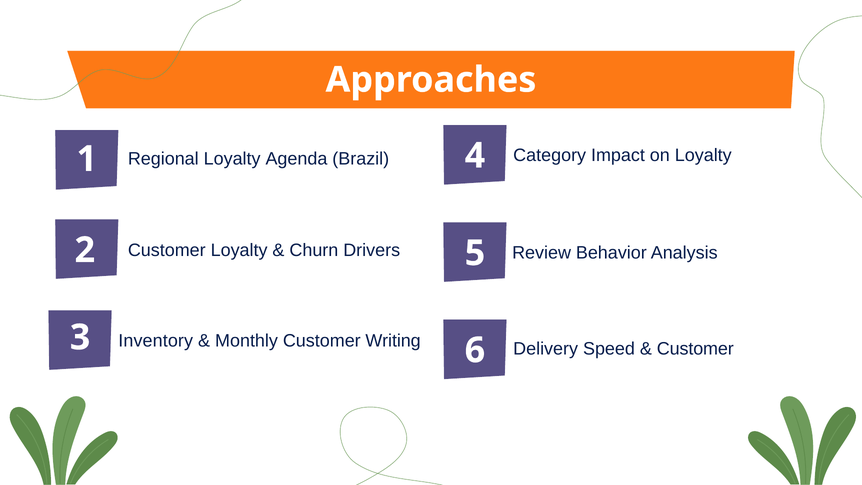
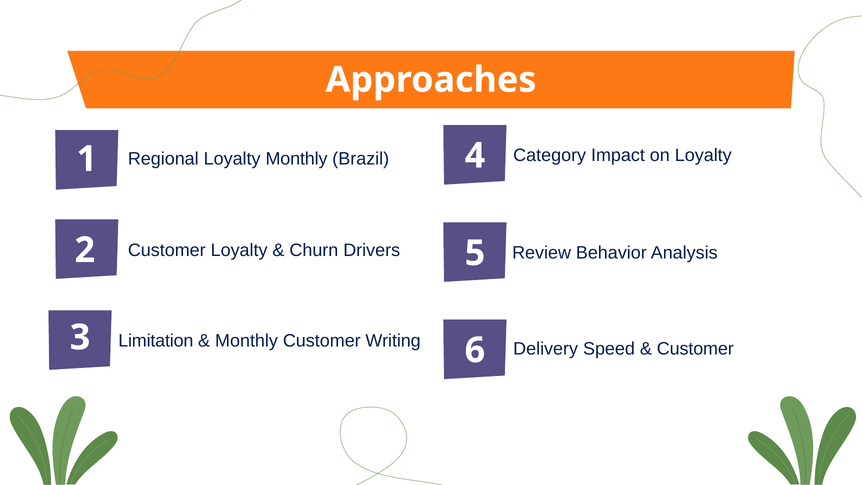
Loyalty Agenda: Agenda -> Monthly (297, 159)
Inventory: Inventory -> Limitation (156, 341)
